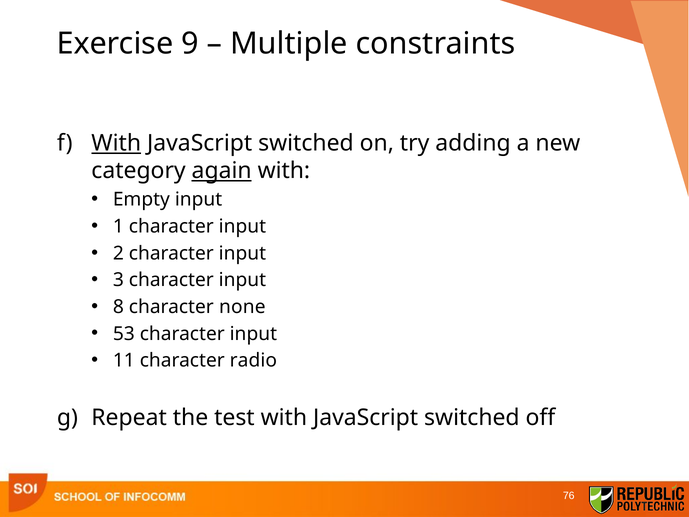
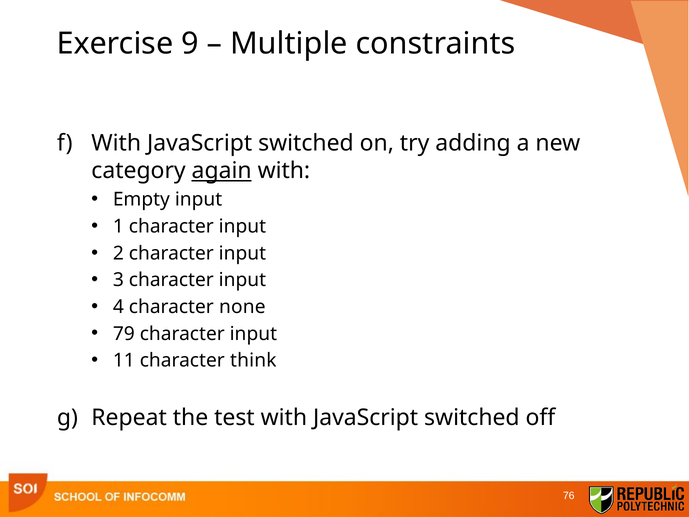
With underline: present -> none (116, 143)
8: 8 -> 4 (118, 307)
53: 53 -> 79 (124, 334)
radio: radio -> think (253, 360)
